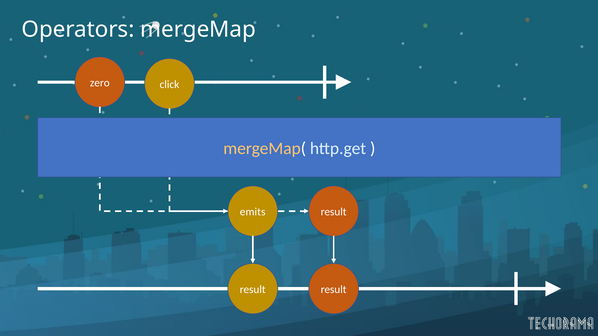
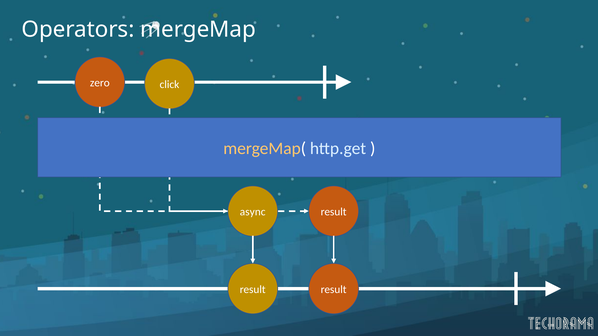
emits: emits -> async (253, 212)
